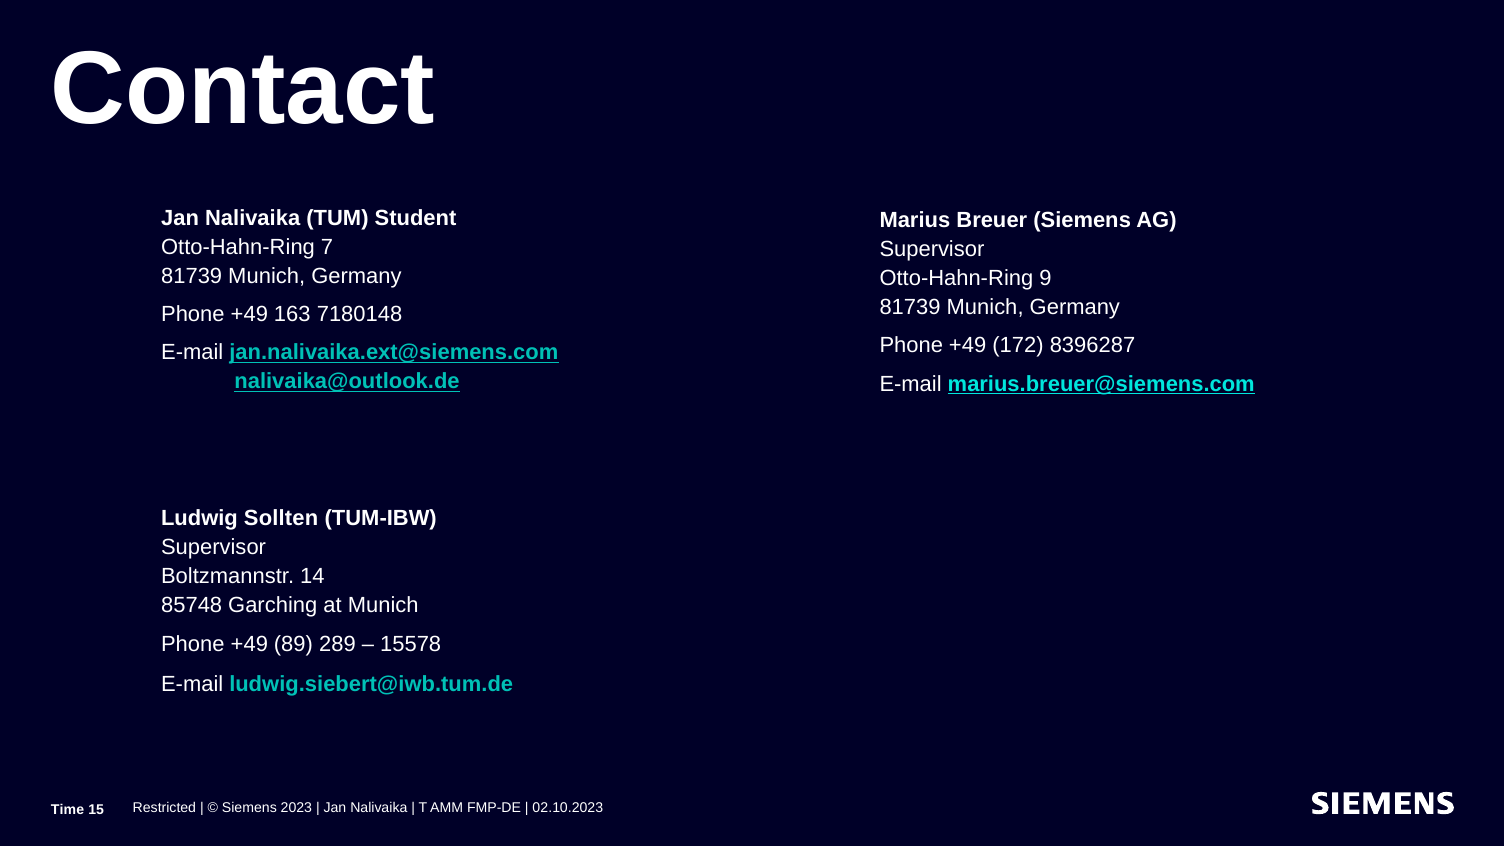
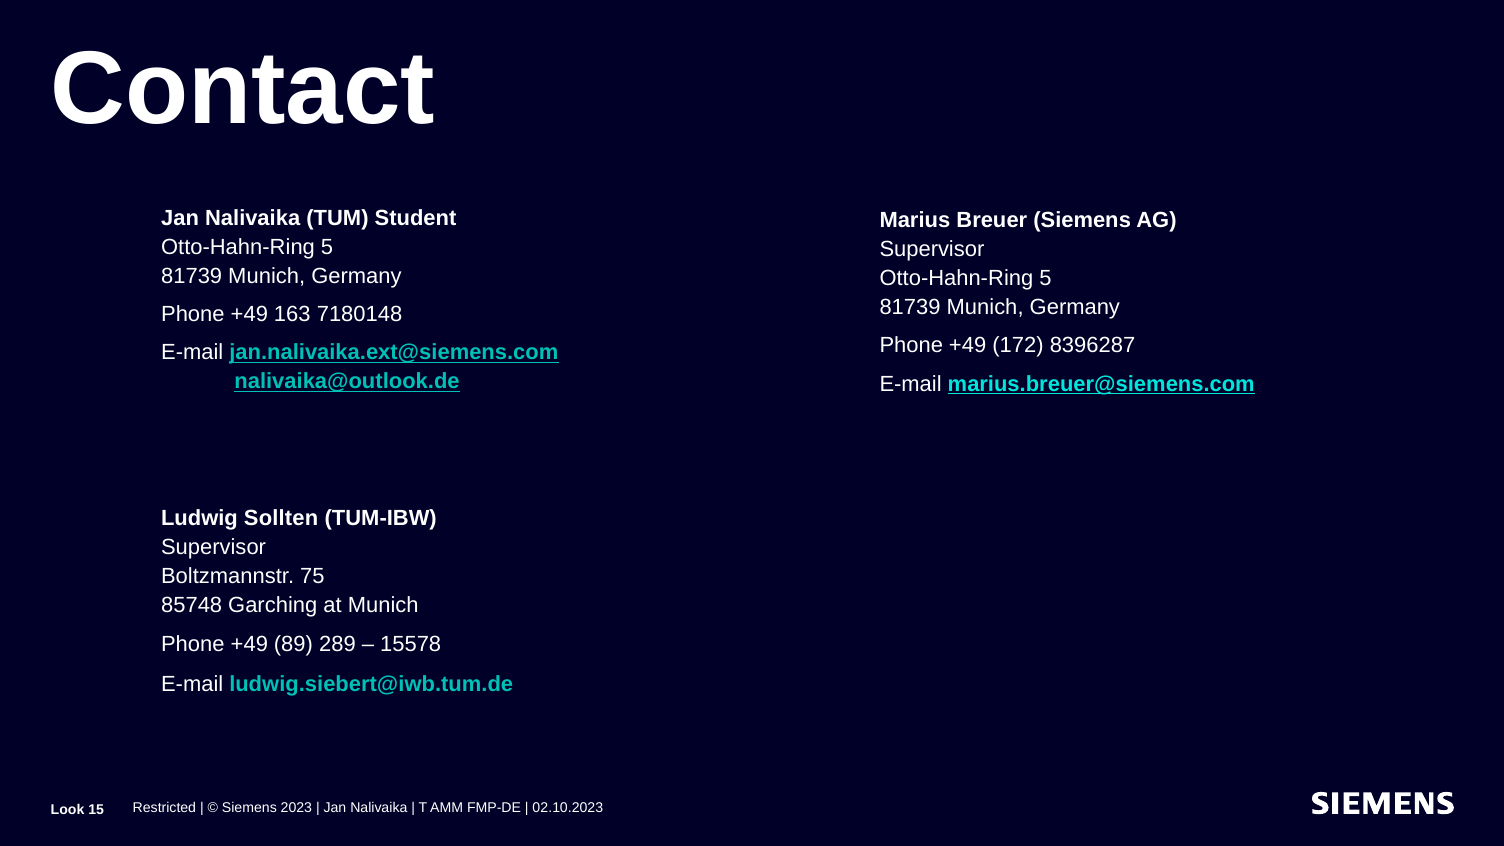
7: 7 -> 5 (327, 247)
9: 9 -> 5 (1045, 278)
14: 14 -> 75 (312, 576)
Time: Time -> Look (68, 809)
